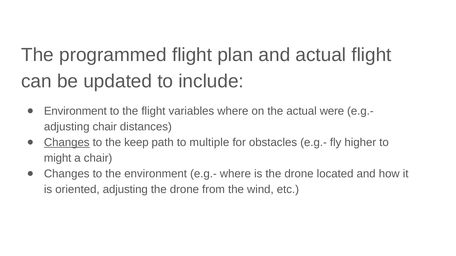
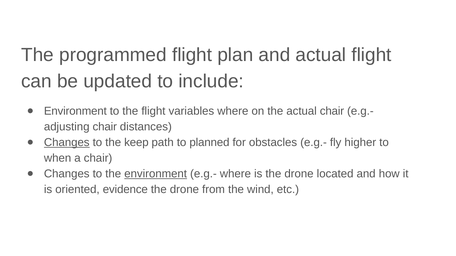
actual were: were -> chair (332, 111)
multiple: multiple -> planned (209, 143)
might: might -> when (58, 158)
environment underline: none -> present (156, 174)
oriented adjusting: adjusting -> evidence (125, 190)
